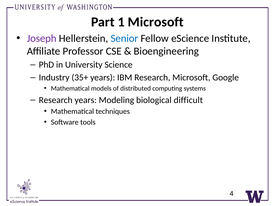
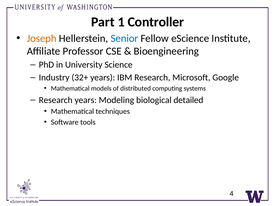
1 Microsoft: Microsoft -> Controller (156, 22)
Joseph colour: purple -> orange (42, 38)
35+: 35+ -> 32+ (80, 78)
difficult: difficult -> detailed (188, 100)
